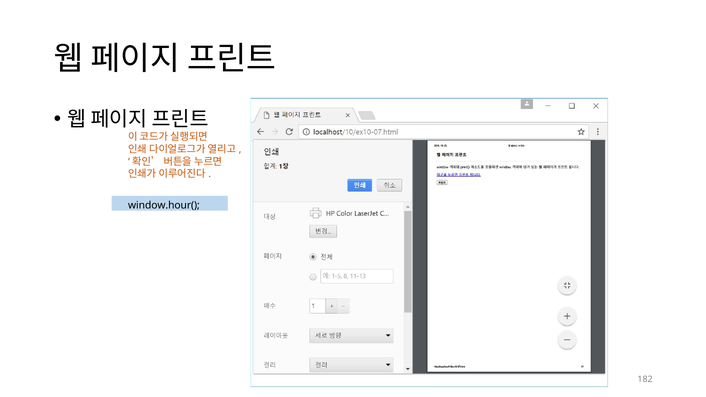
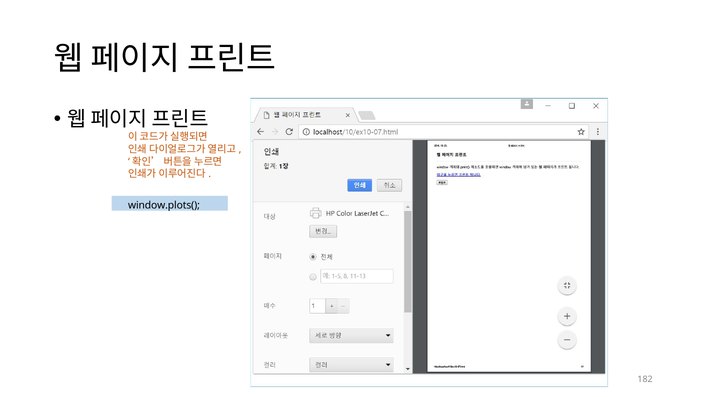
window.hour(: window.hour( -> window.plots( (164, 205)
